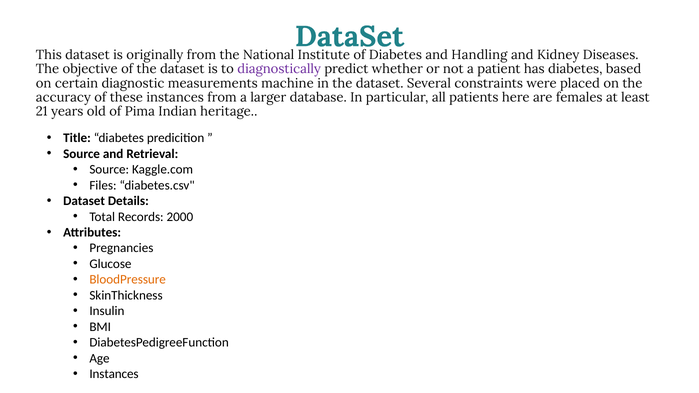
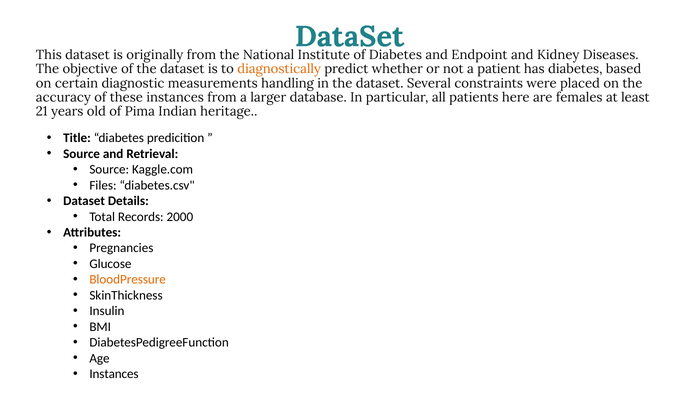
Handling: Handling -> Endpoint (479, 55)
diagnostically colour: purple -> orange (279, 69)
machine: machine -> handling (288, 83)
